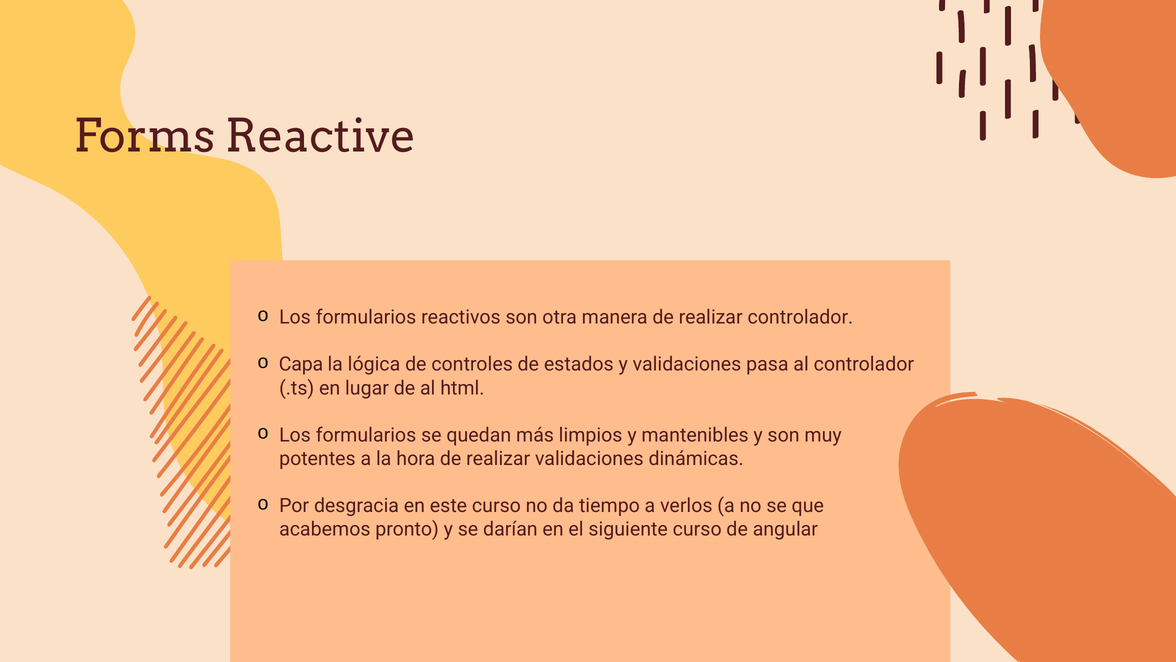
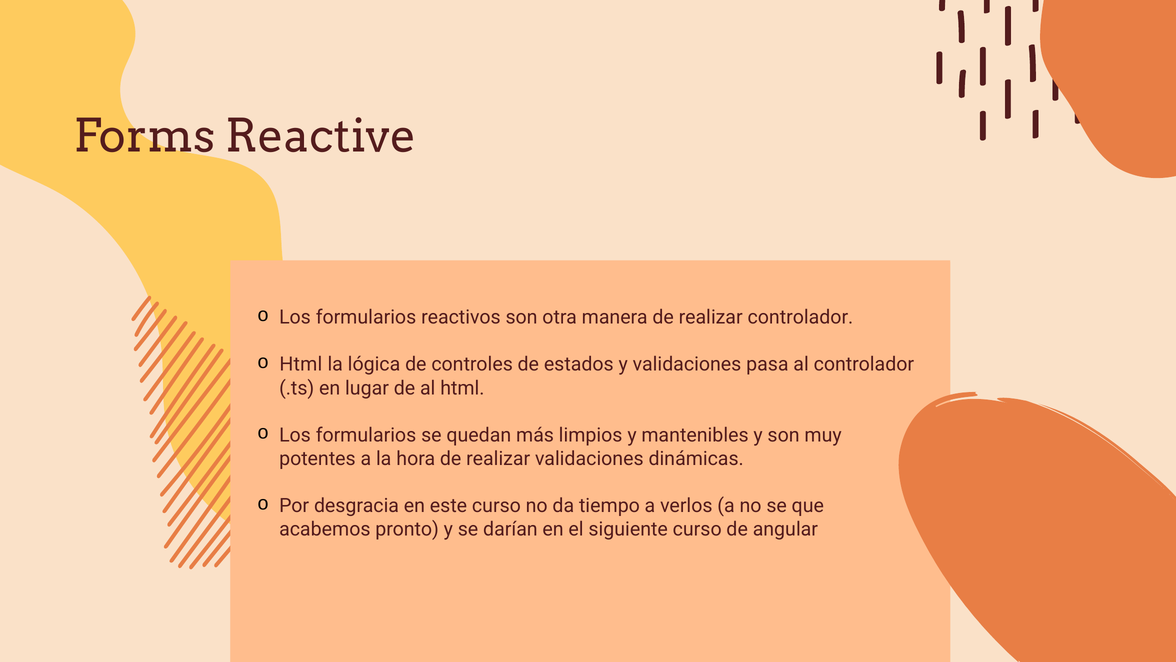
Capa: Capa -> Html (301, 364)
